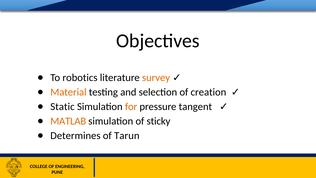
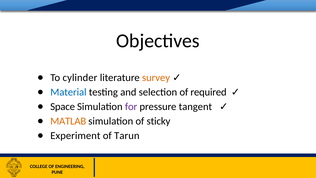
robotics: robotics -> cylinder (80, 78)
Material colour: orange -> blue (68, 92)
creation: creation -> required (209, 92)
Static: Static -> Space (63, 107)
for colour: orange -> purple (131, 107)
Determines: Determines -> Experiment (75, 136)
